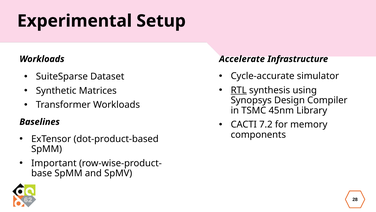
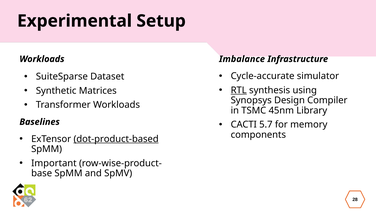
Accelerate: Accelerate -> Imbalance (242, 59)
7.2: 7.2 -> 5.7 (266, 124)
dot-product-based underline: none -> present (116, 139)
